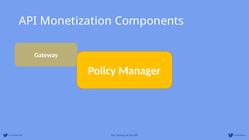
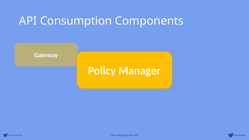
Monetization: Monetization -> Consumption (76, 21)
